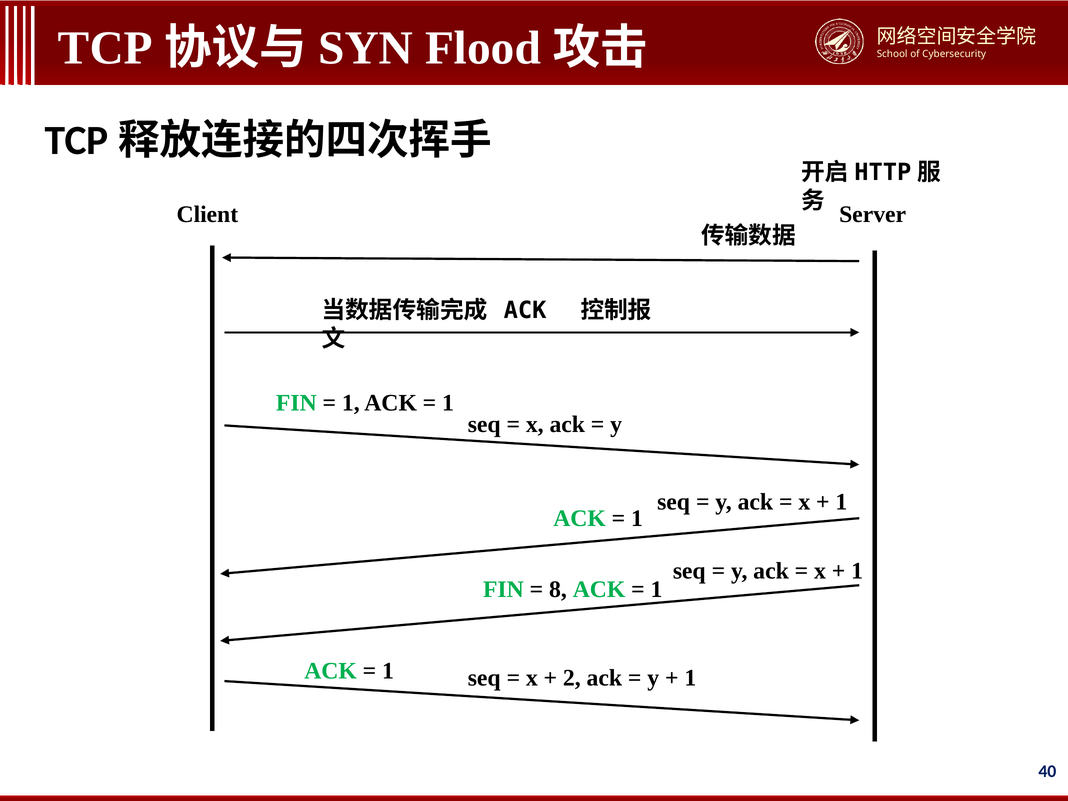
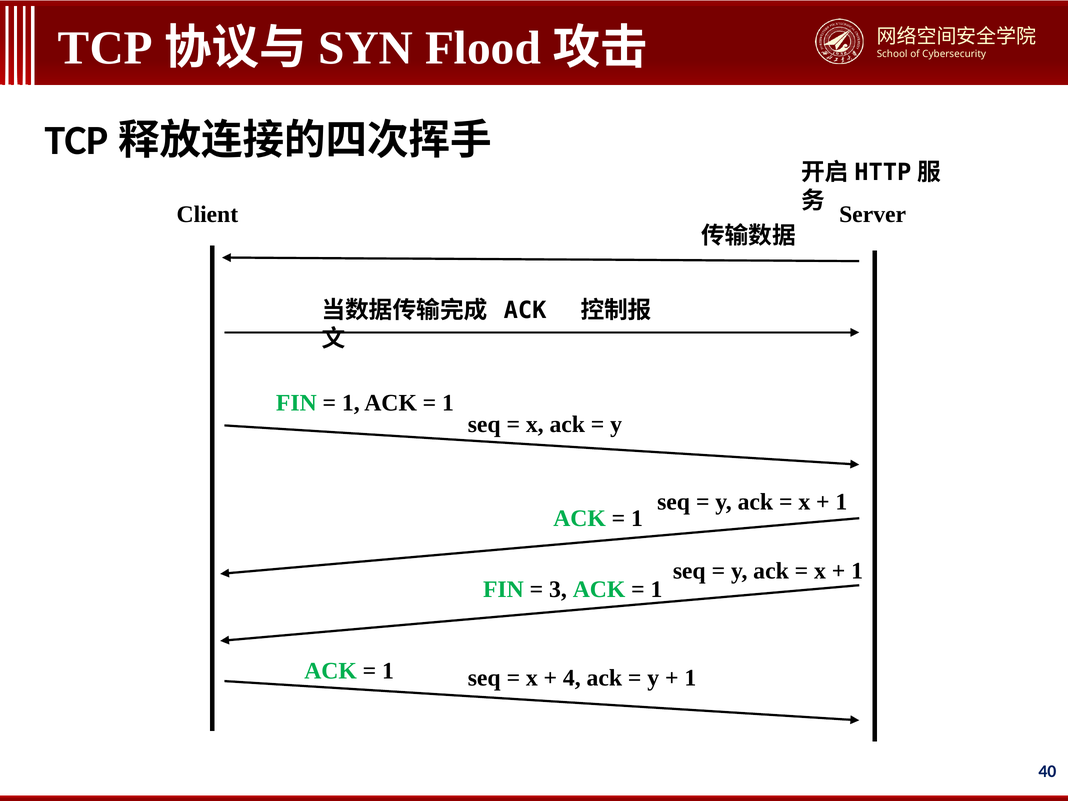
8: 8 -> 3 (558, 589)
2: 2 -> 4 (572, 678)
